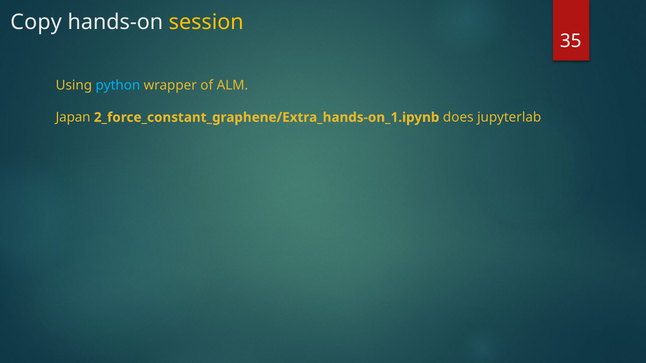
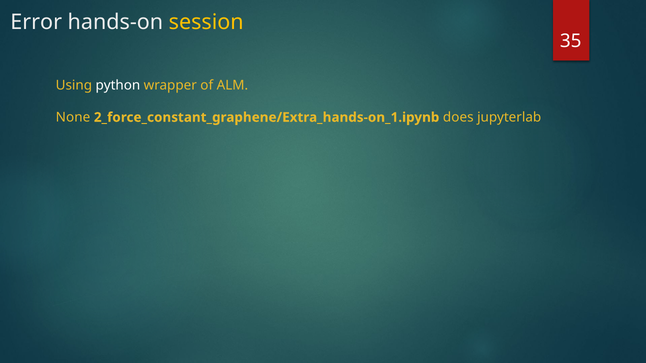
Copy: Copy -> Error (36, 22)
python colour: light blue -> white (118, 85)
Japan: Japan -> None (73, 117)
